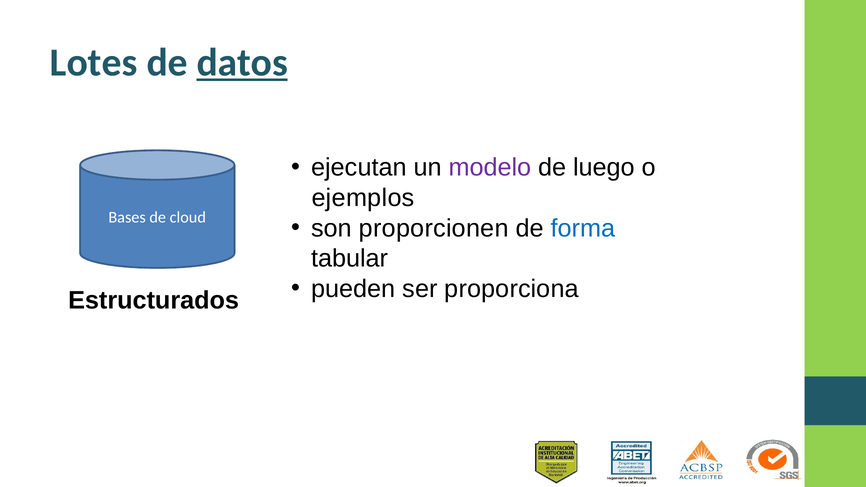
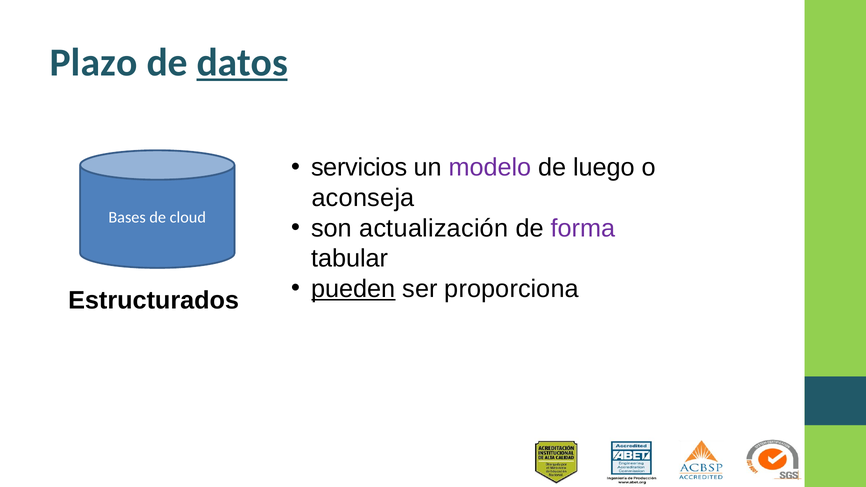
Lotes: Lotes -> Plazo (94, 63)
ejecutan: ejecutan -> servicios (359, 168)
ejemplos: ejemplos -> aconseja (363, 198)
proporcionen: proporcionen -> actualización (434, 228)
forma colour: blue -> purple (583, 228)
pueden underline: none -> present (353, 289)
